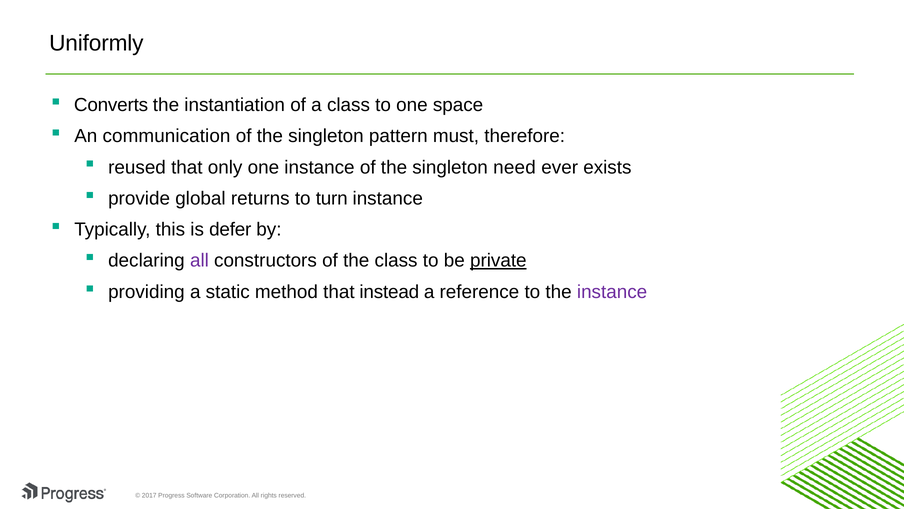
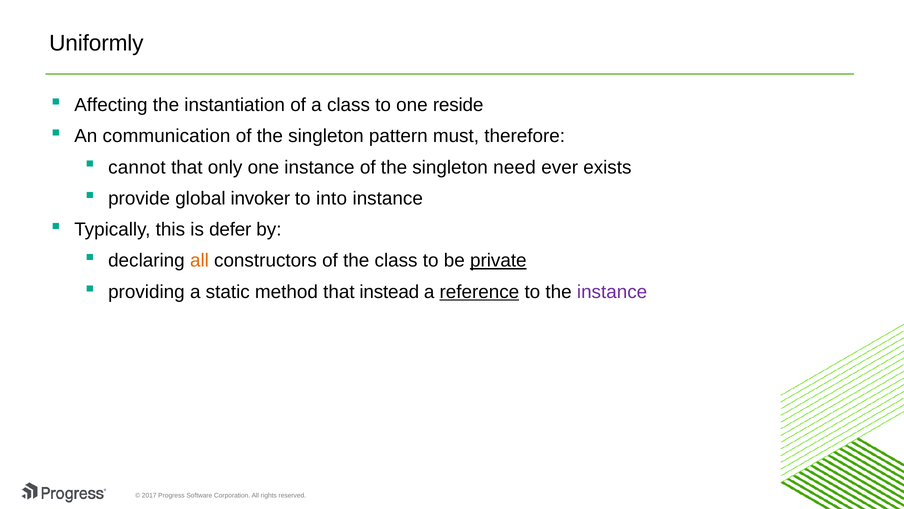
Converts: Converts -> Affecting (111, 105)
space: space -> reside (458, 105)
reused: reused -> cannot (137, 167)
returns: returns -> invoker (260, 198)
turn: turn -> into (332, 198)
all colour: purple -> orange (199, 261)
reference underline: none -> present (479, 292)
